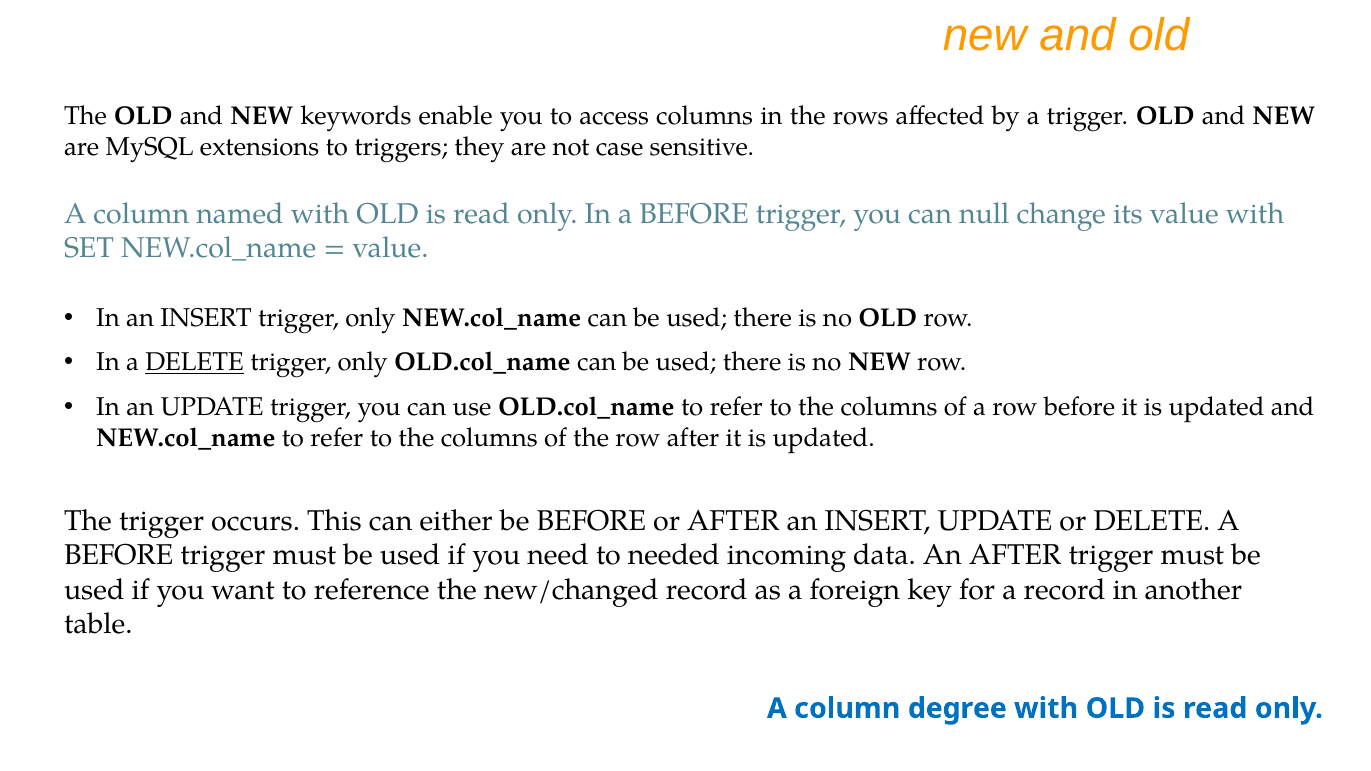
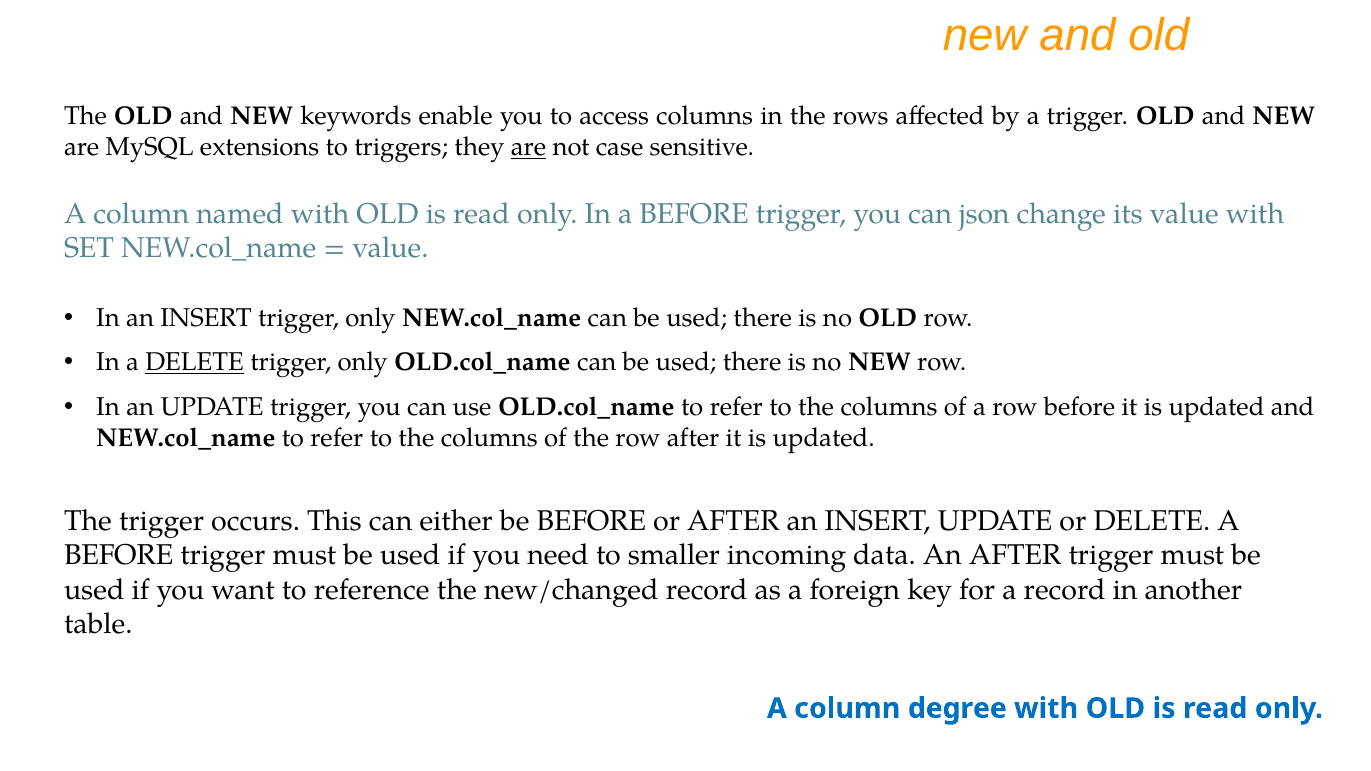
are underline: none -> present (528, 147)
null: null -> json (984, 214)
needed: needed -> smaller (674, 555)
